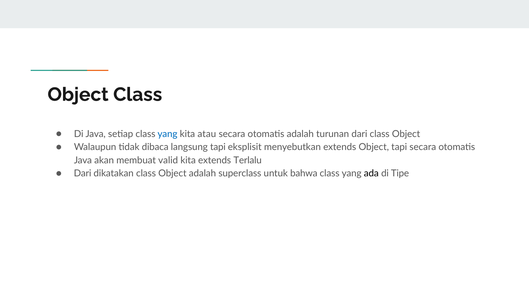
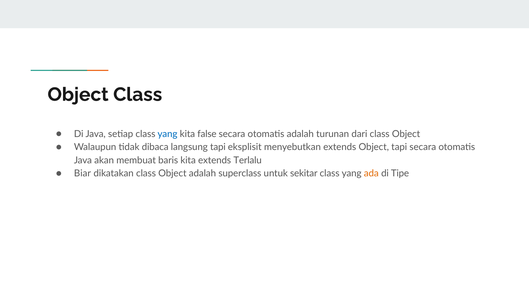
atau: atau -> false (207, 134)
valid: valid -> baris (168, 160)
Dari: Dari -> Biar (82, 173)
bahwa: bahwa -> sekitar (304, 173)
ada colour: black -> orange (371, 173)
